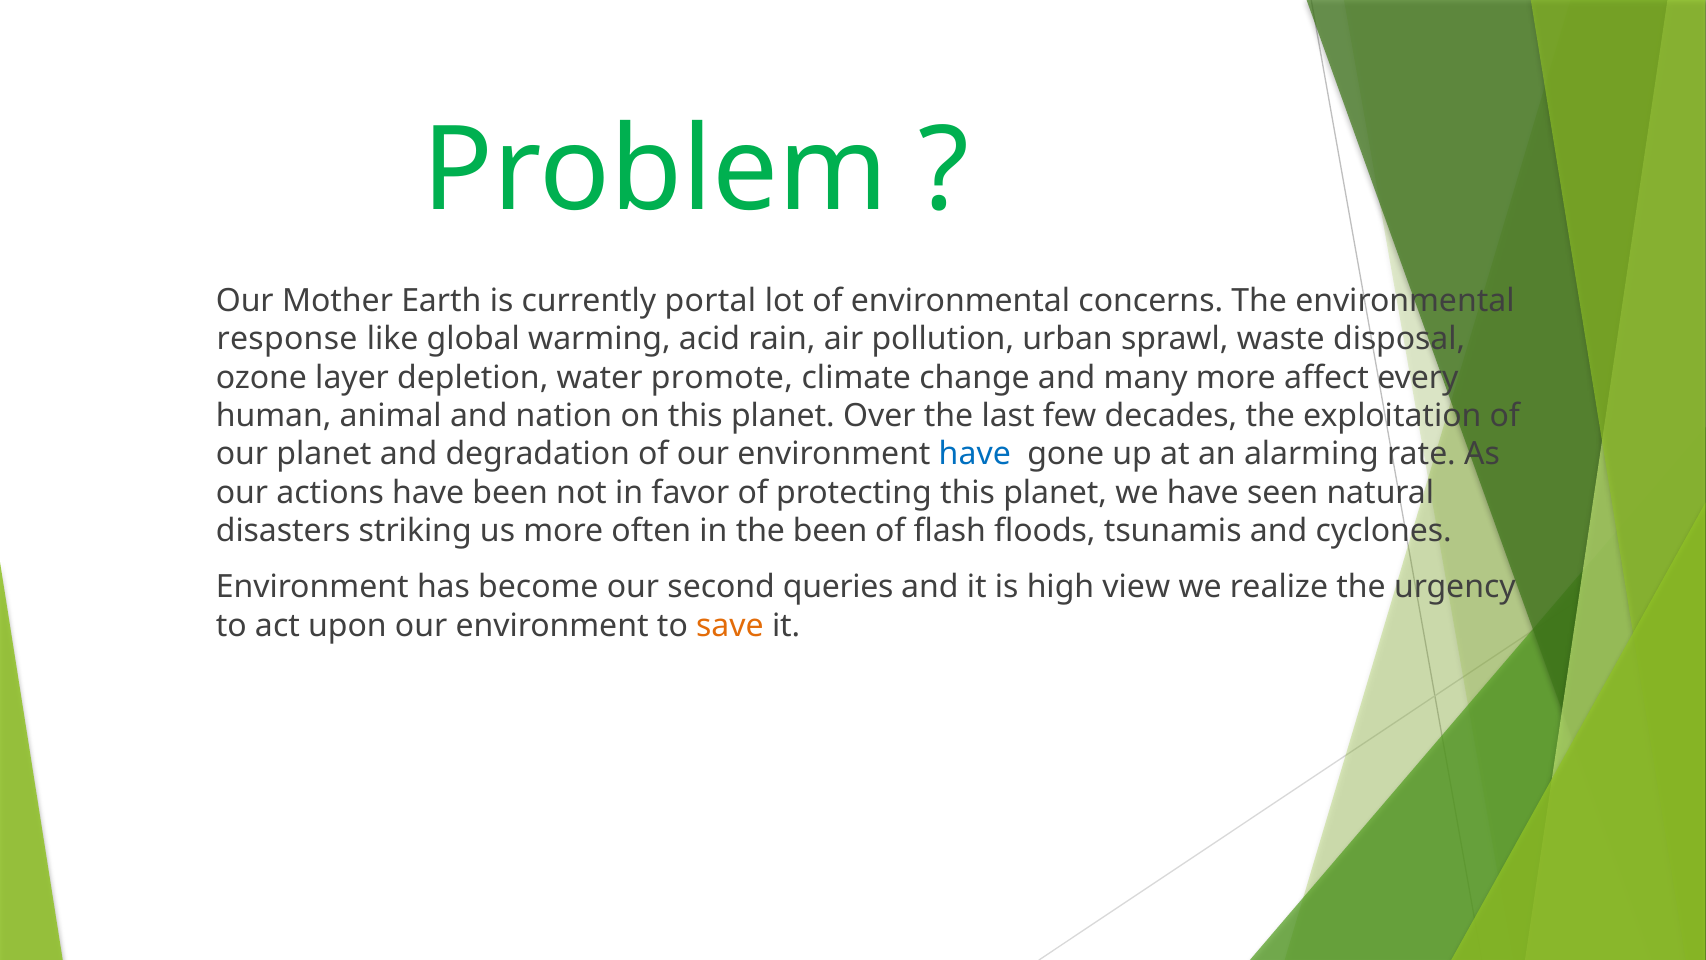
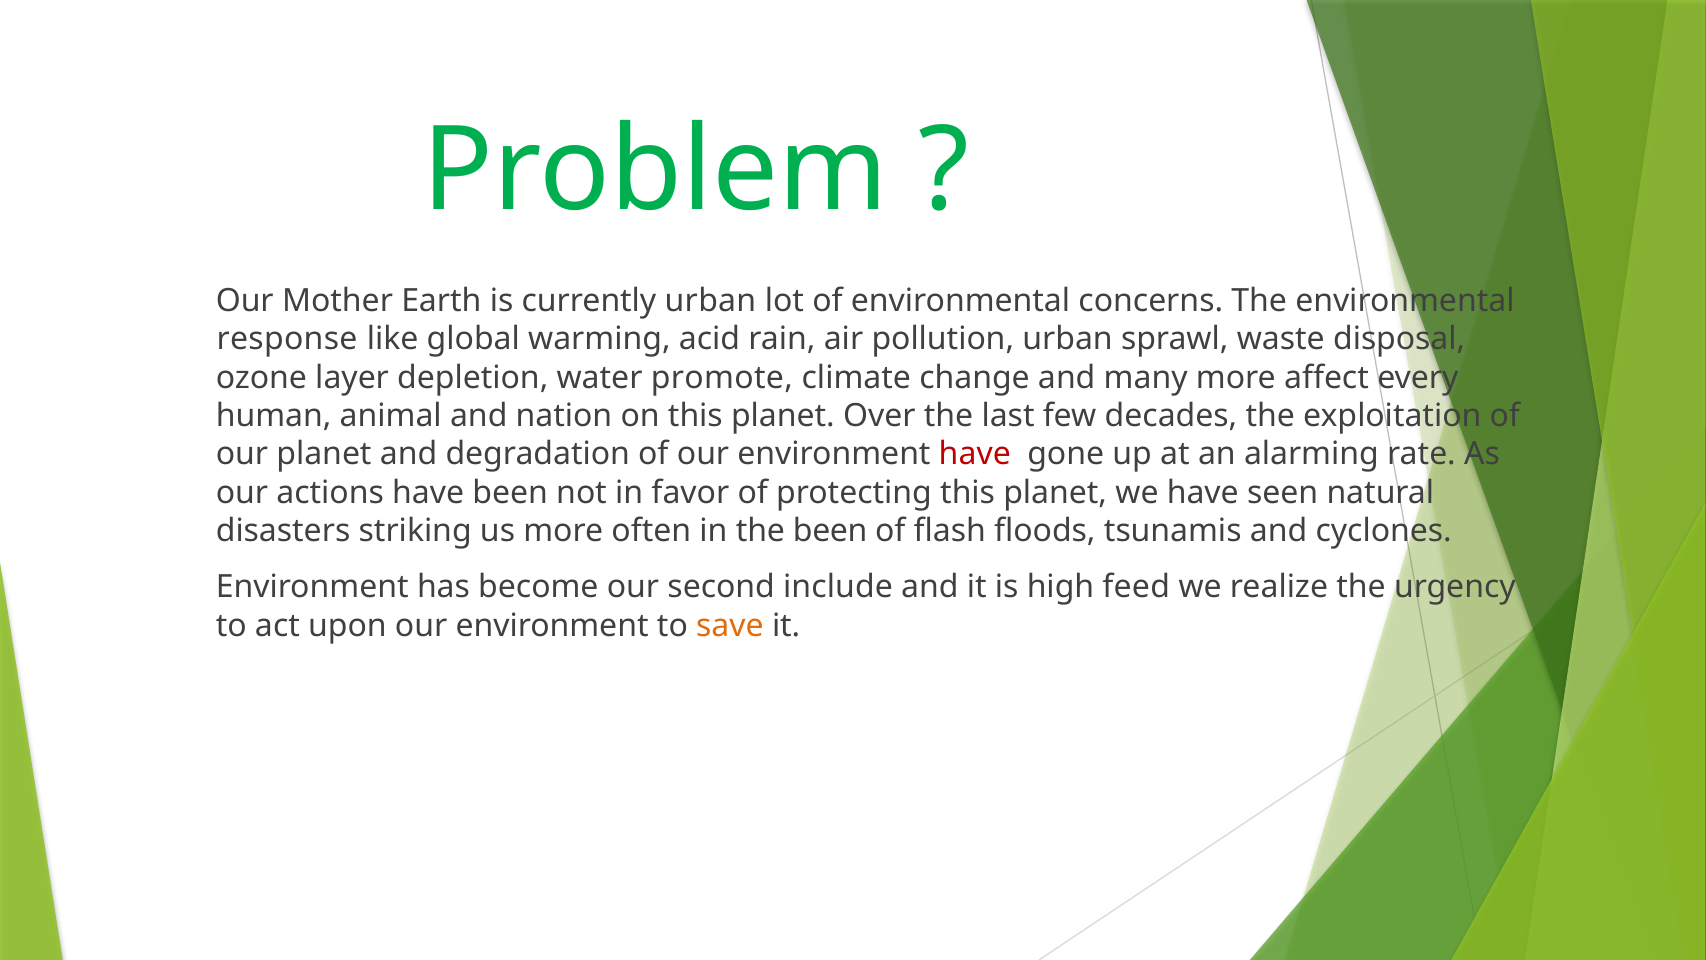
currently portal: portal -> urban (710, 301)
have colour: blue -> red (975, 454)
queries: queries -> include (838, 587)
view: view -> feed (1136, 587)
